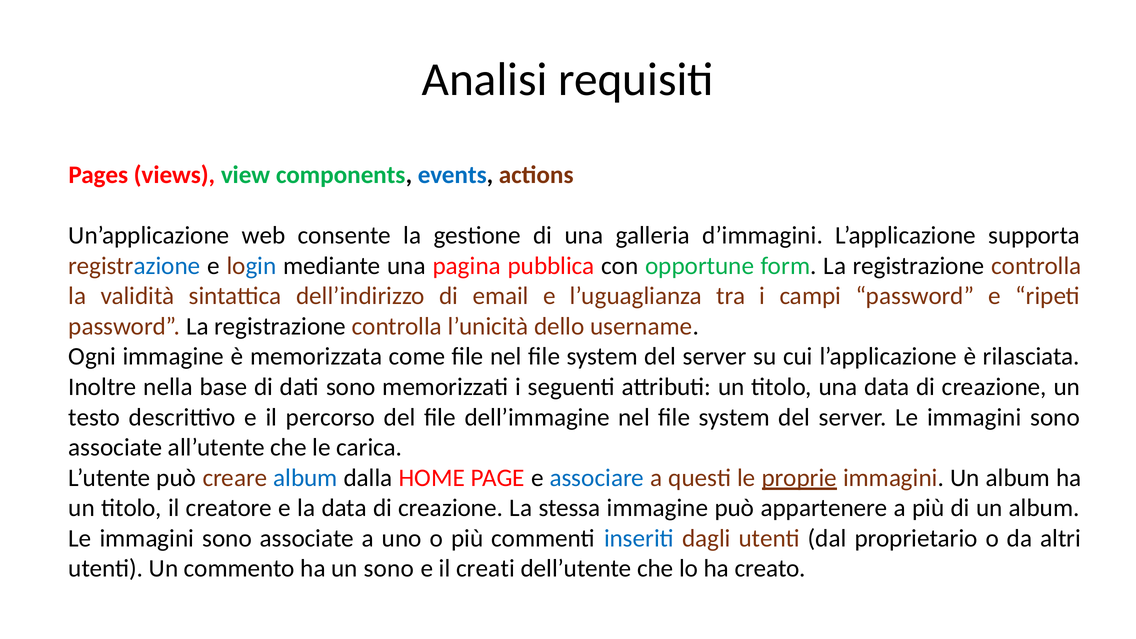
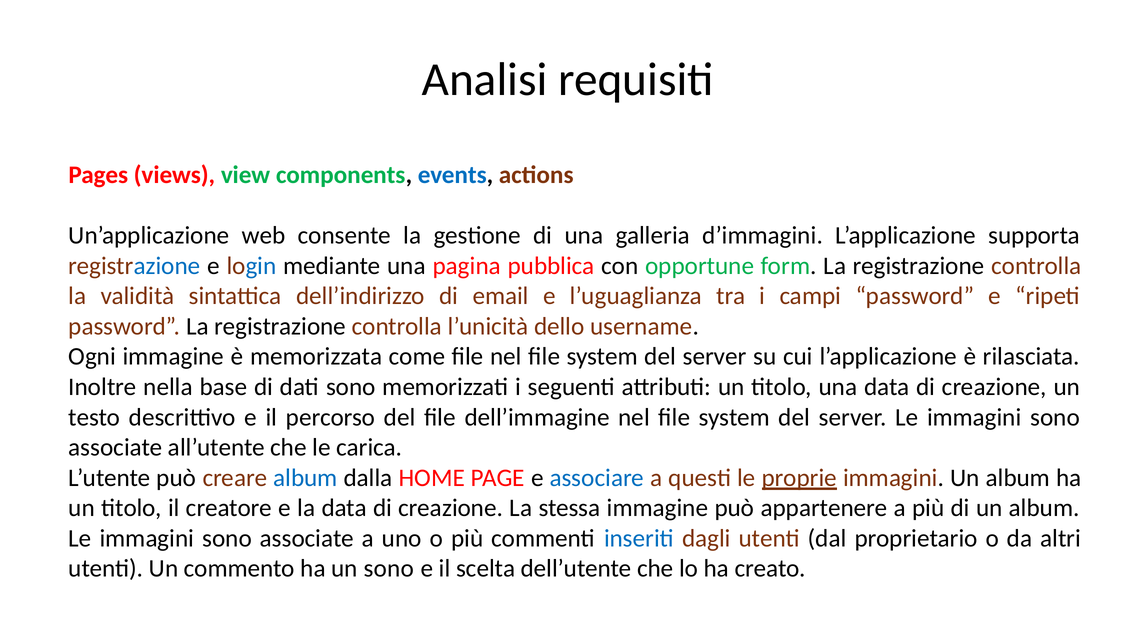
creati: creati -> scelta (486, 569)
